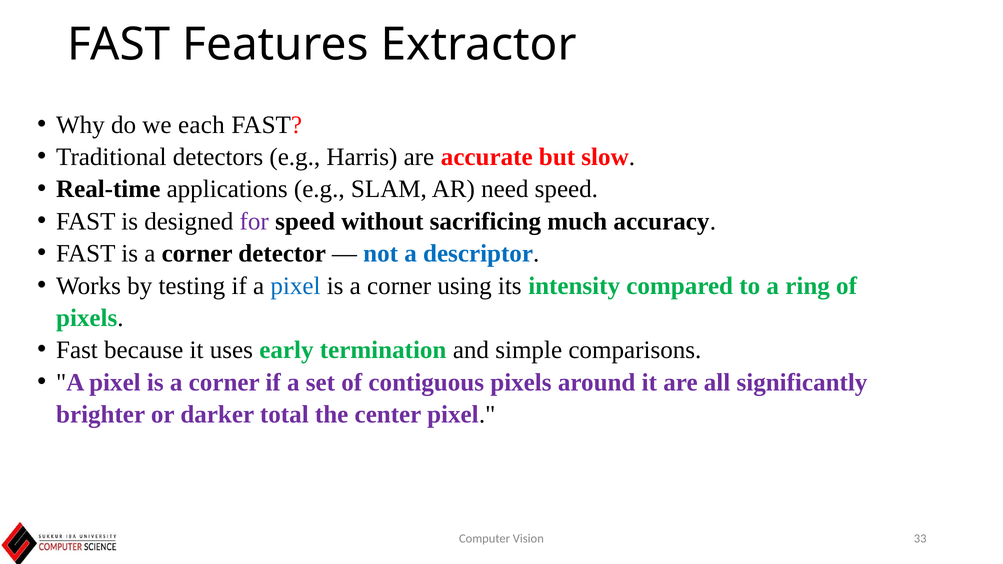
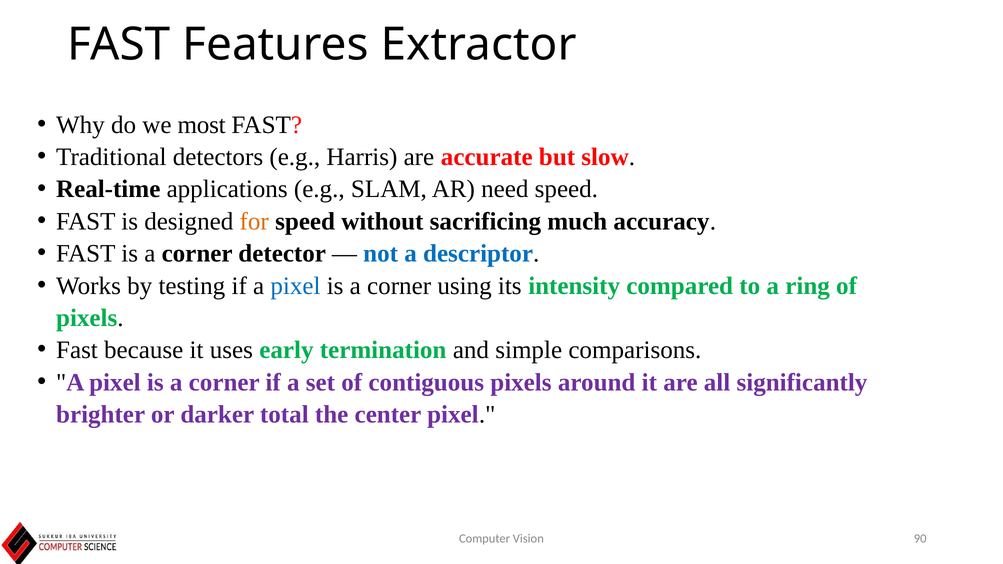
each: each -> most (202, 125)
for colour: purple -> orange (254, 221)
33: 33 -> 90 (920, 539)
